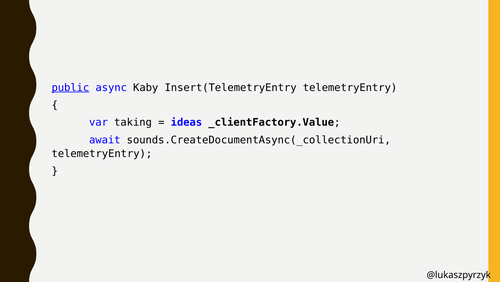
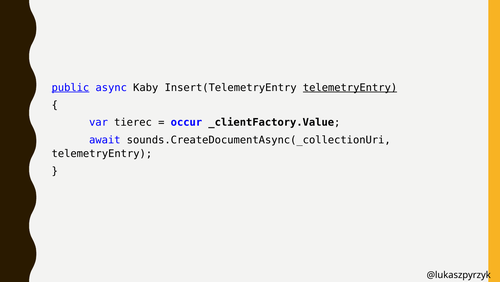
telemetryEntry underline: none -> present (350, 87)
taking: taking -> tierec (133, 122)
ideas: ideas -> occur (186, 122)
